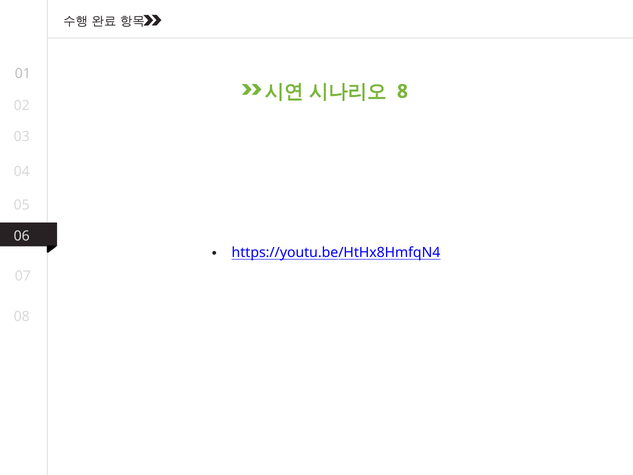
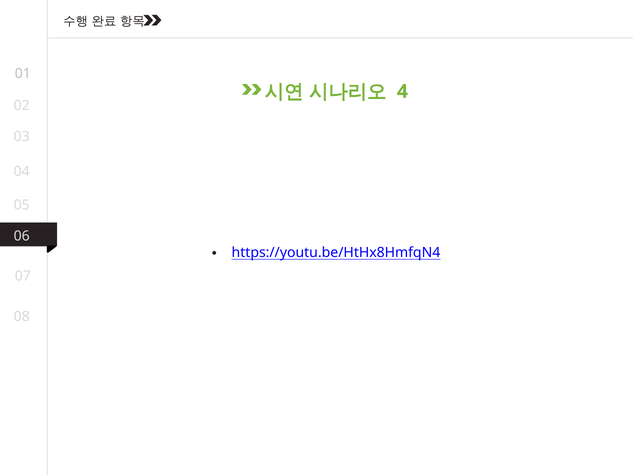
8: 8 -> 4 (402, 91)
